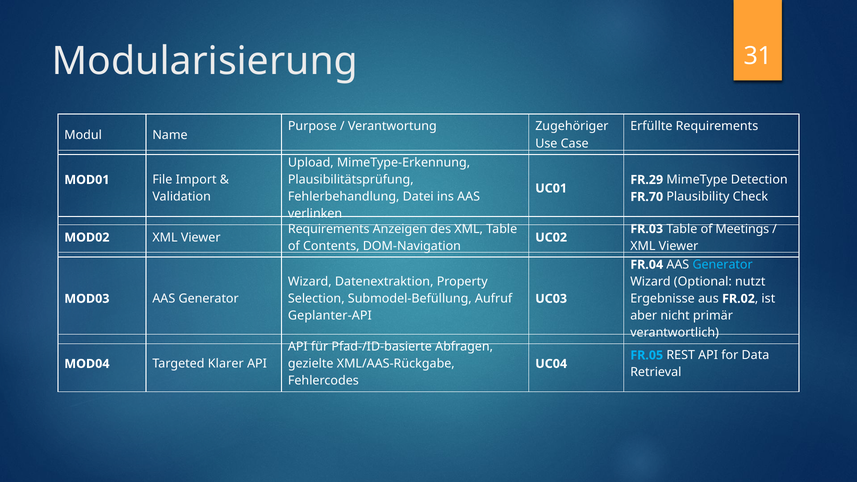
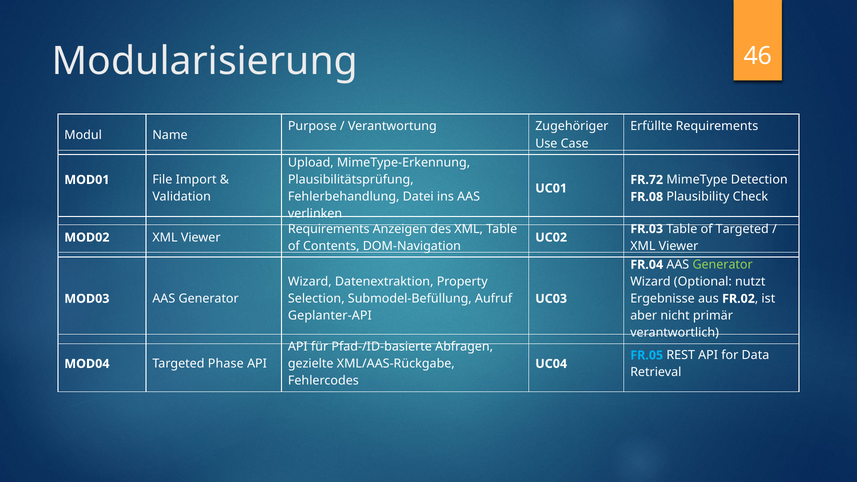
31: 31 -> 46 (758, 56)
FR.29: FR.29 -> FR.72 (647, 180)
FR.70: FR.70 -> FR.08 (647, 197)
of Meetings: Meetings -> Targeted (742, 229)
Generator colour: light blue -> light green (723, 265)
Klarer: Klarer -> Phase (226, 364)
